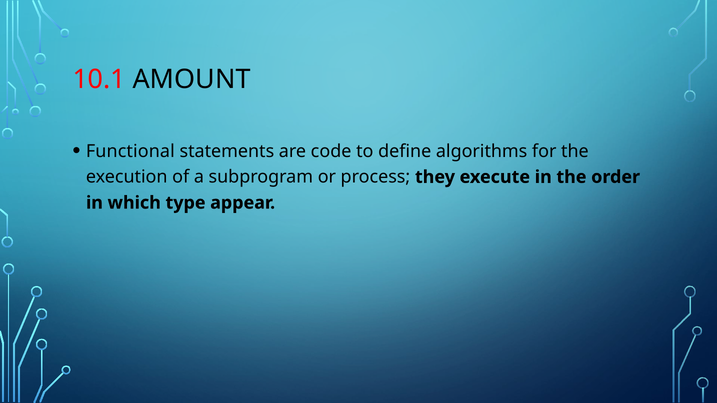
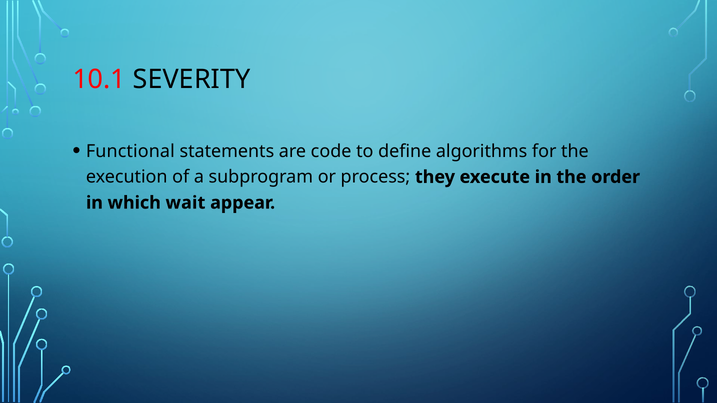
AMOUNT: AMOUNT -> SEVERITY (192, 80)
type: type -> wait (185, 203)
